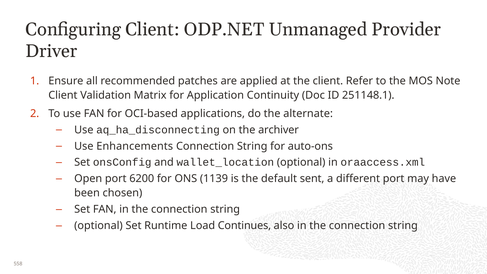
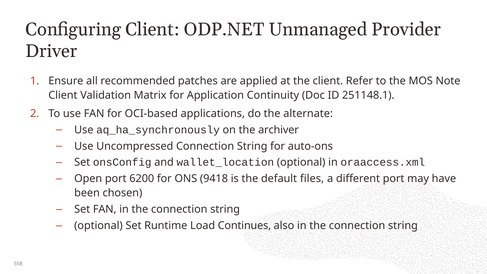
aq_ha_disconnecting: aq_ha_disconnecting -> aq_ha_synchronously (158, 130)
Enhancements: Enhancements -> Uncompressed (135, 146)
1139: 1139 -> 9418 (214, 179)
sent: sent -> files (312, 179)
